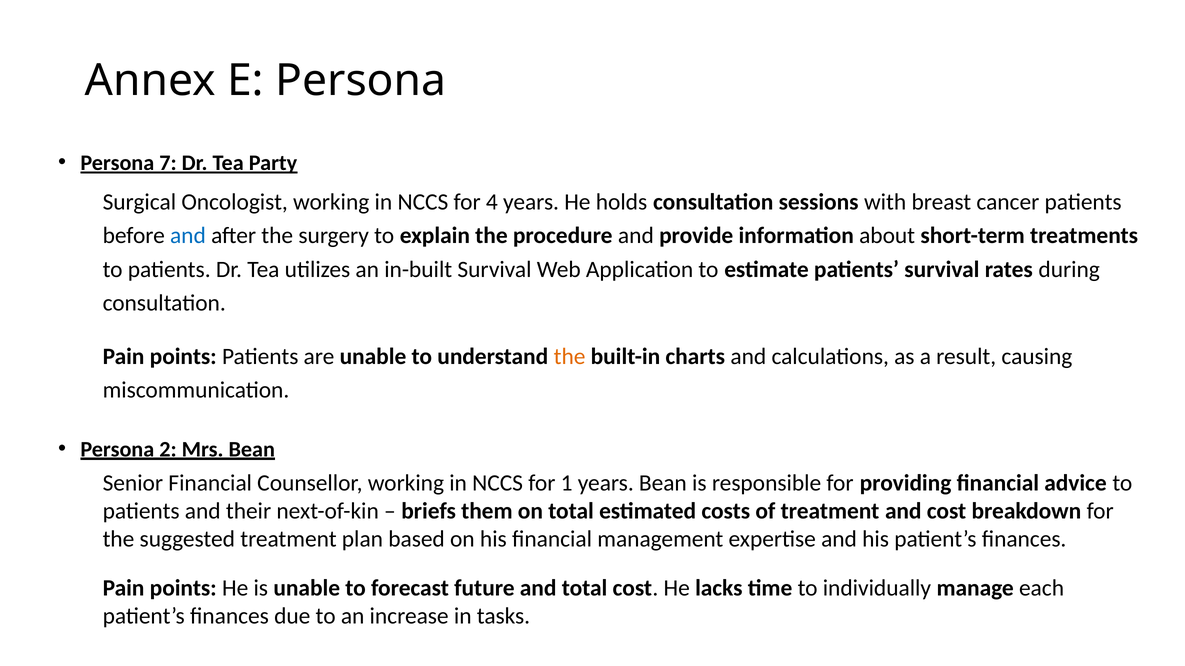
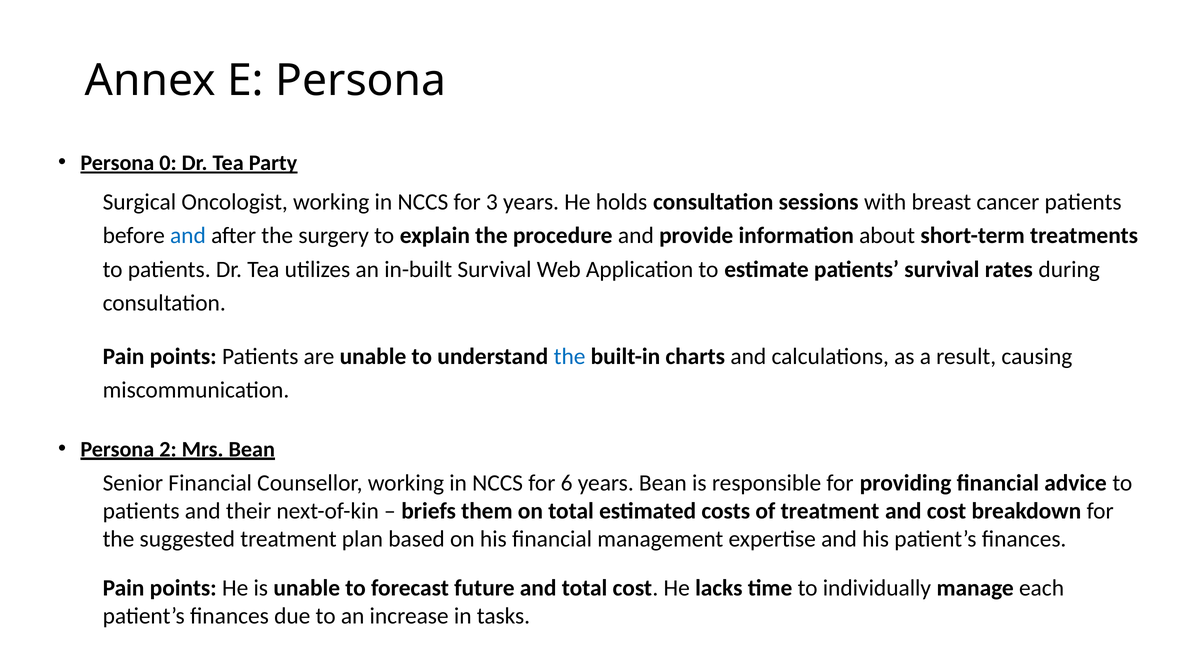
7: 7 -> 0 (168, 163)
4: 4 -> 3 (492, 202)
the colour: orange -> blue (570, 357)
1: 1 -> 6 (567, 483)
